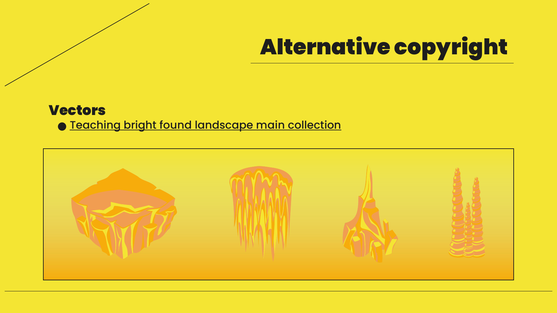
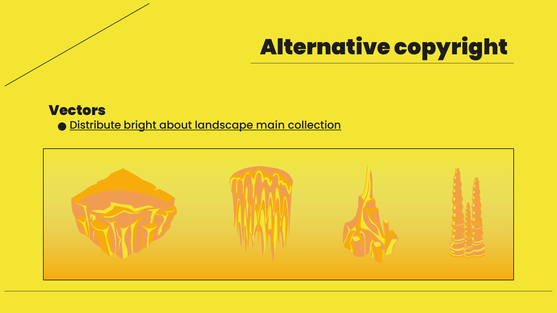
Teaching: Teaching -> Distribute (95, 125)
found: found -> about (176, 125)
